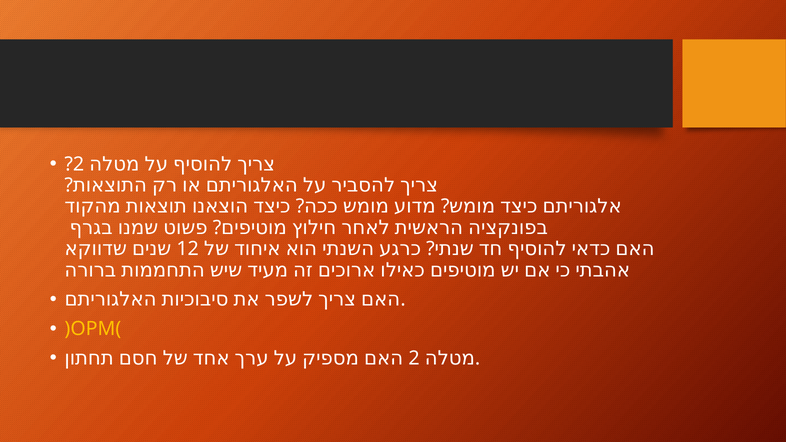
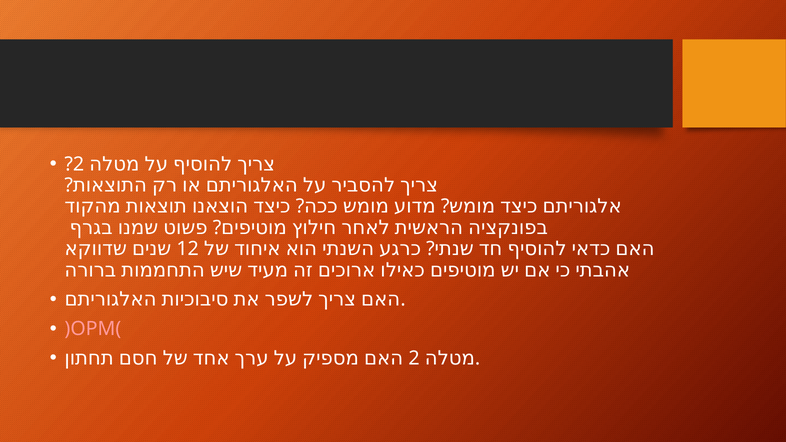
)OPM( colour: yellow -> pink (93, 329)
